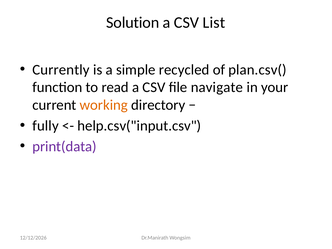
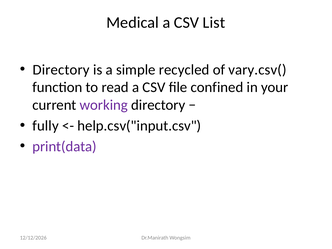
Solution: Solution -> Medical (133, 22)
Currently: Currently -> Directory (61, 70)
plan.csv(: plan.csv( -> vary.csv( (257, 70)
navigate: navigate -> confined (217, 87)
working colour: orange -> purple (104, 105)
